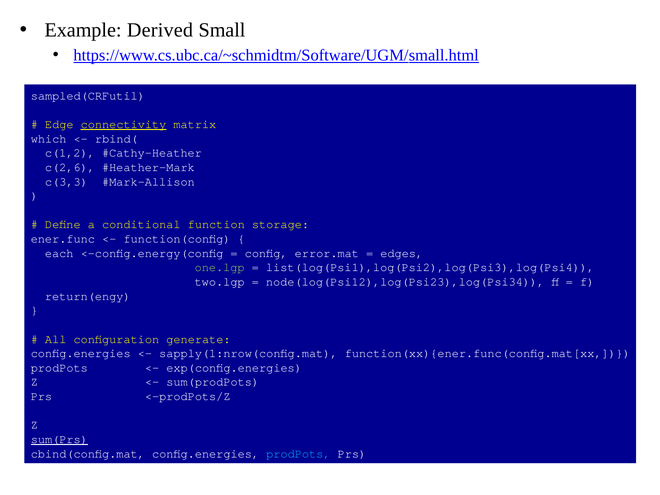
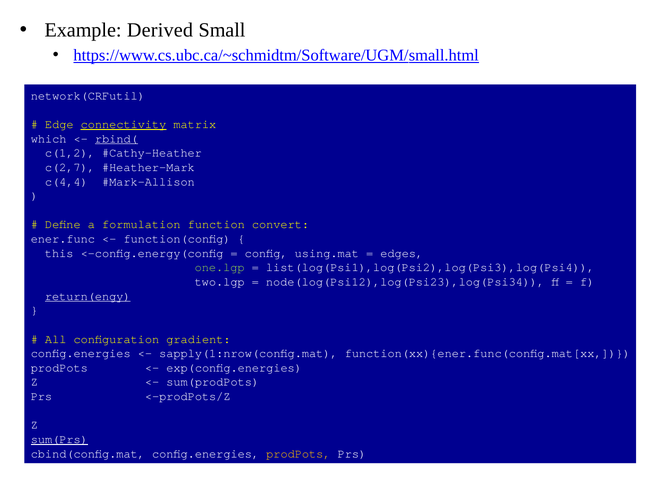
sampled(CRFutil: sampled(CRFutil -> network(CRFutil (88, 96)
rbind( underline: none -> present (116, 139)
c(2,6: c(2,6 -> c(2,7 (70, 167)
c(3,3: c(3,3 -> c(4,4 (66, 182)
conditional: conditional -> formulation (141, 225)
storage: storage -> convert (281, 225)
each: each -> this (59, 253)
error.mat: error.mat -> using.mat (327, 253)
return(engy underline: none -> present (88, 296)
generate: generate -> gradient (198, 339)
prodPots colour: light blue -> yellow (298, 454)
